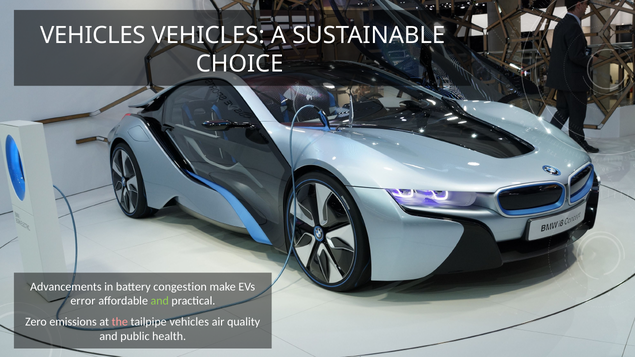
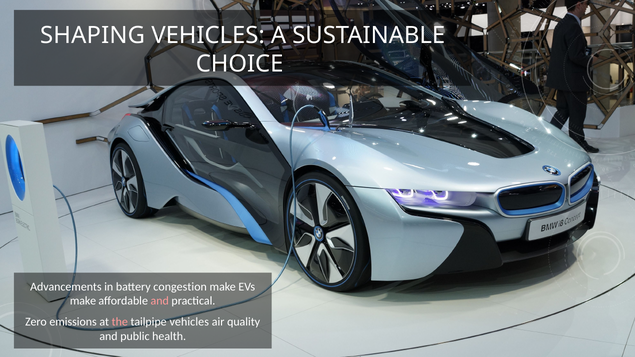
VEHICLES: VEHICLES -> SHAPING (93, 35)
error: error -> make (83, 301)
and colour: light green -> pink (160, 301)
